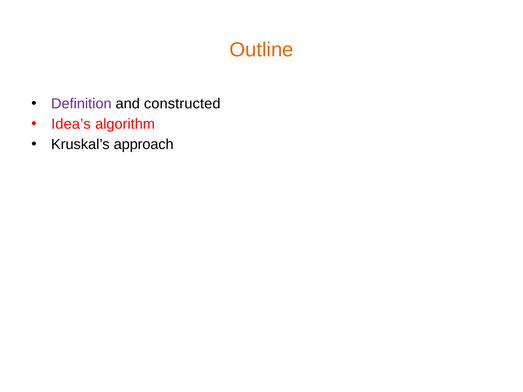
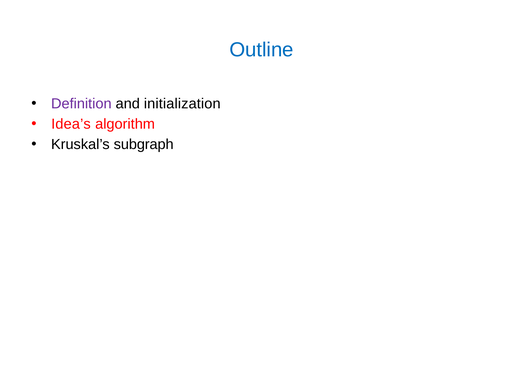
Outline colour: orange -> blue (261, 50)
constructed: constructed -> initialization (182, 104)
approach: approach -> subgraph (144, 145)
